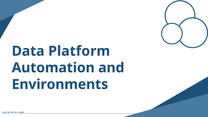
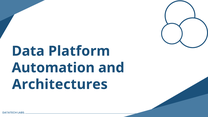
Environments: Environments -> Architectures (60, 84)
